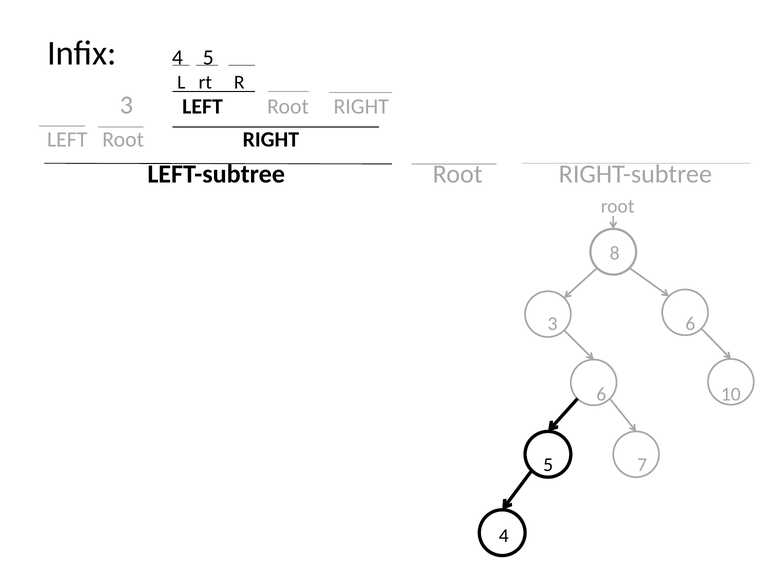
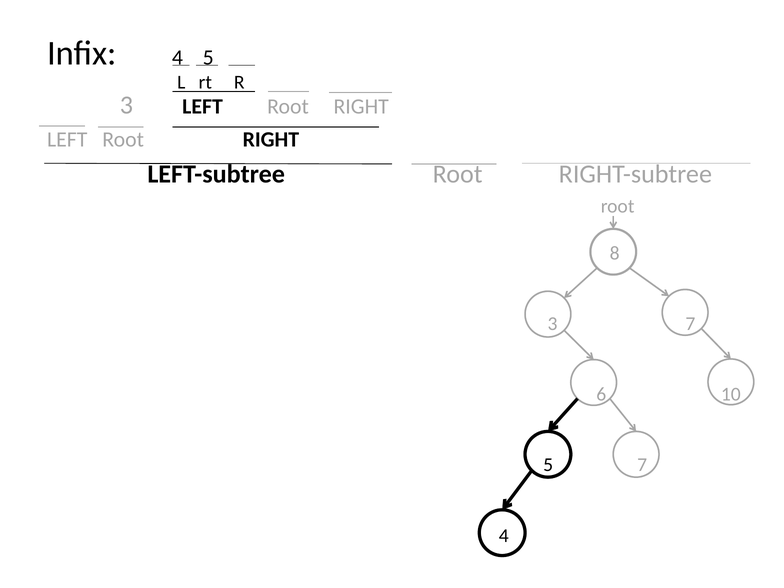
3 6: 6 -> 7 (690, 324)
